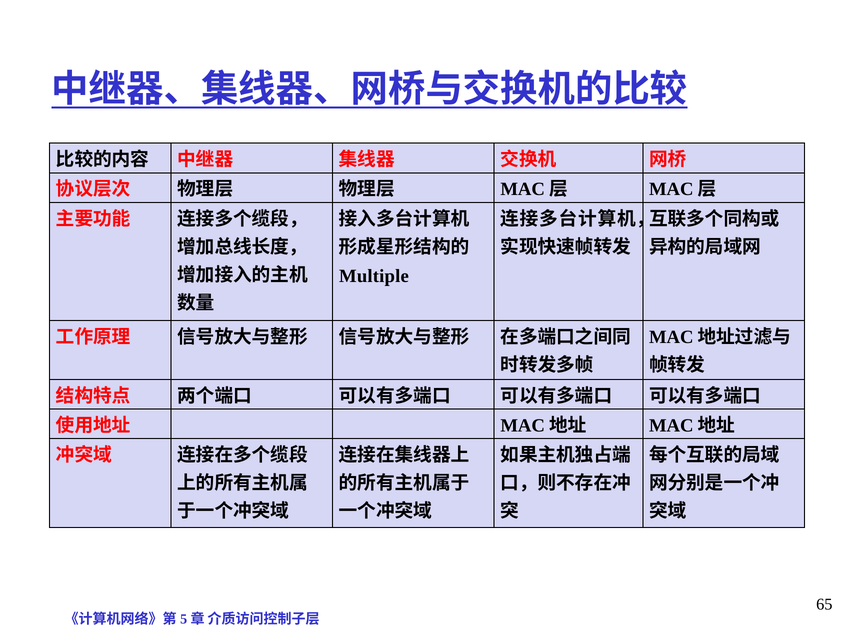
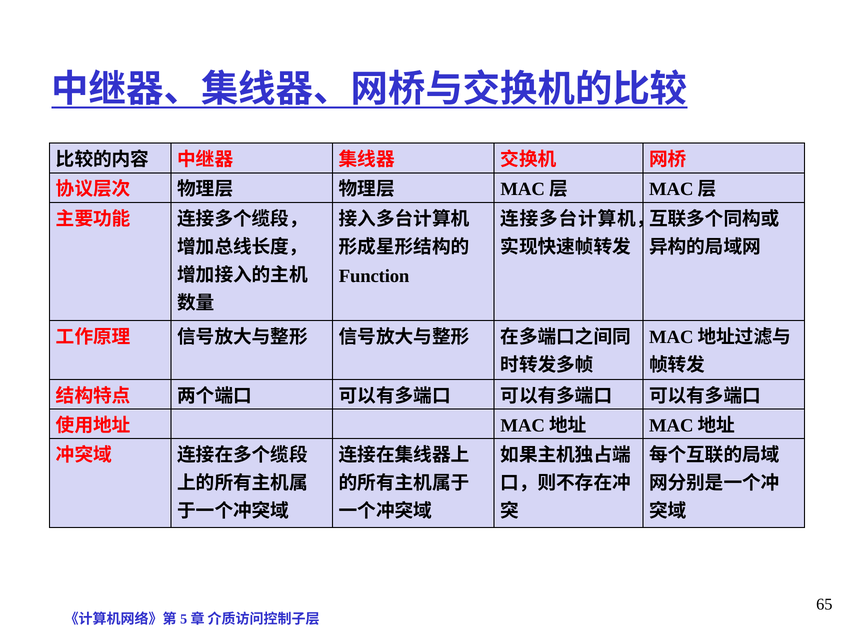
Multiple: Multiple -> Function (374, 276)
